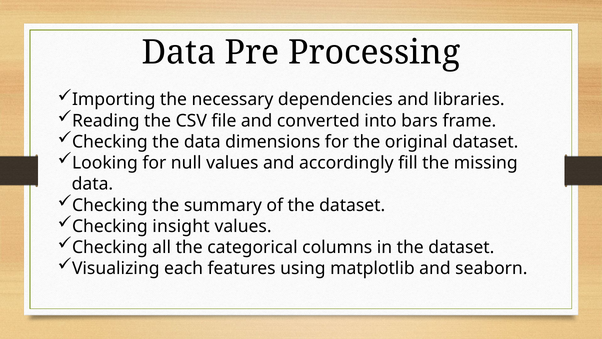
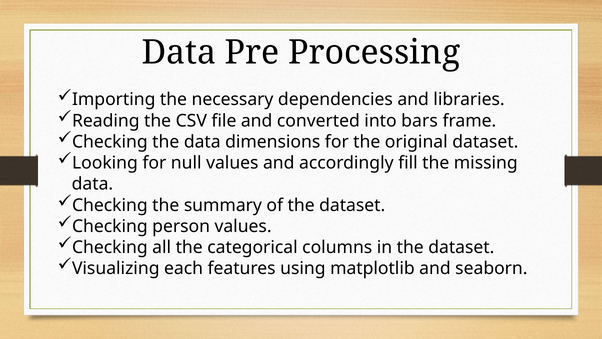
insight: insight -> person (181, 226)
